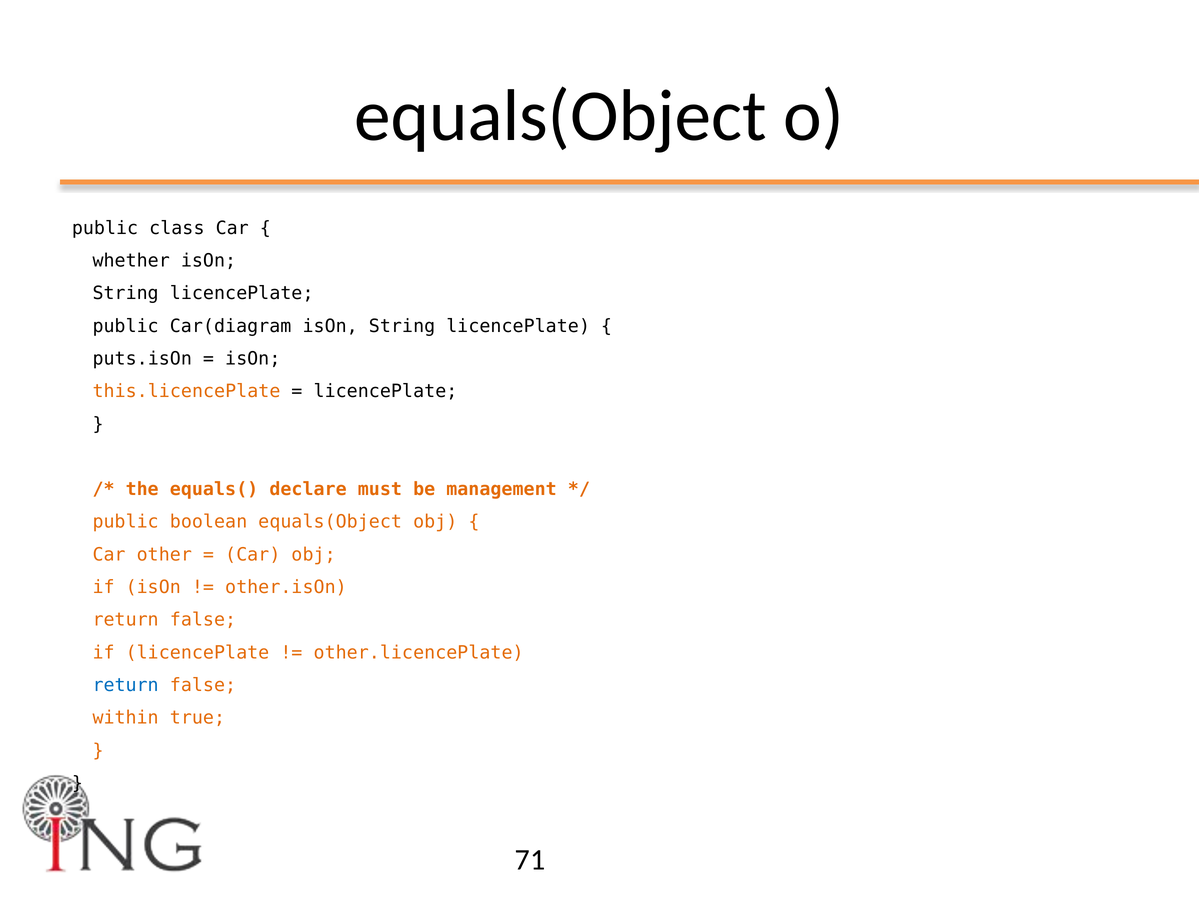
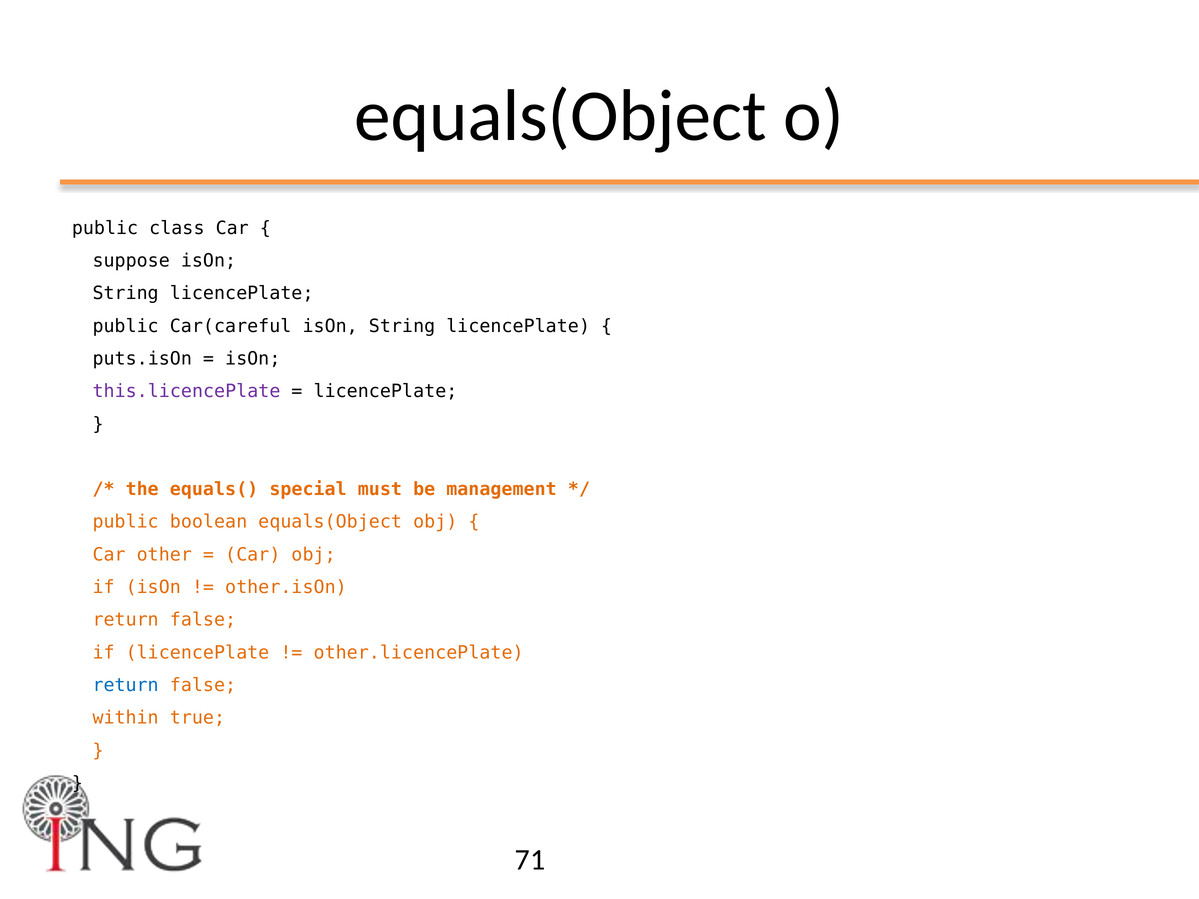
whether: whether -> suppose (131, 261)
Car(diagram: Car(diagram -> Car(careful (231, 326)
this.licencePlate colour: orange -> purple (186, 391)
declare: declare -> special (308, 489)
